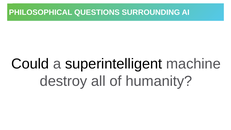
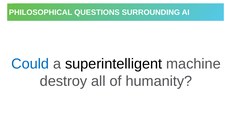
Could colour: black -> blue (30, 64)
